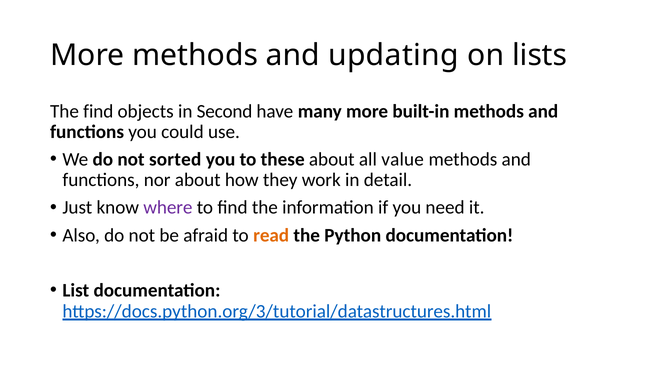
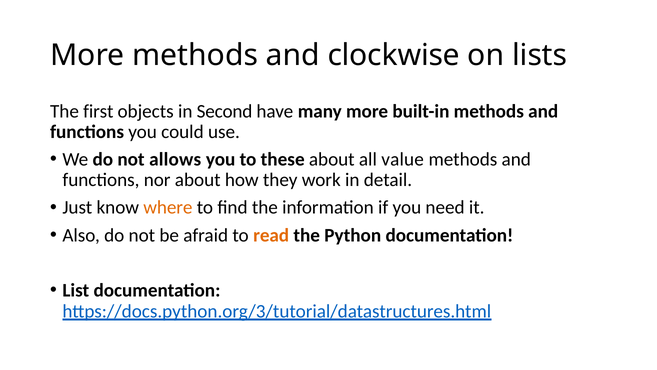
updating: updating -> clockwise (394, 55)
The find: find -> first (98, 111)
sorted: sorted -> allows (175, 159)
where colour: purple -> orange (168, 207)
